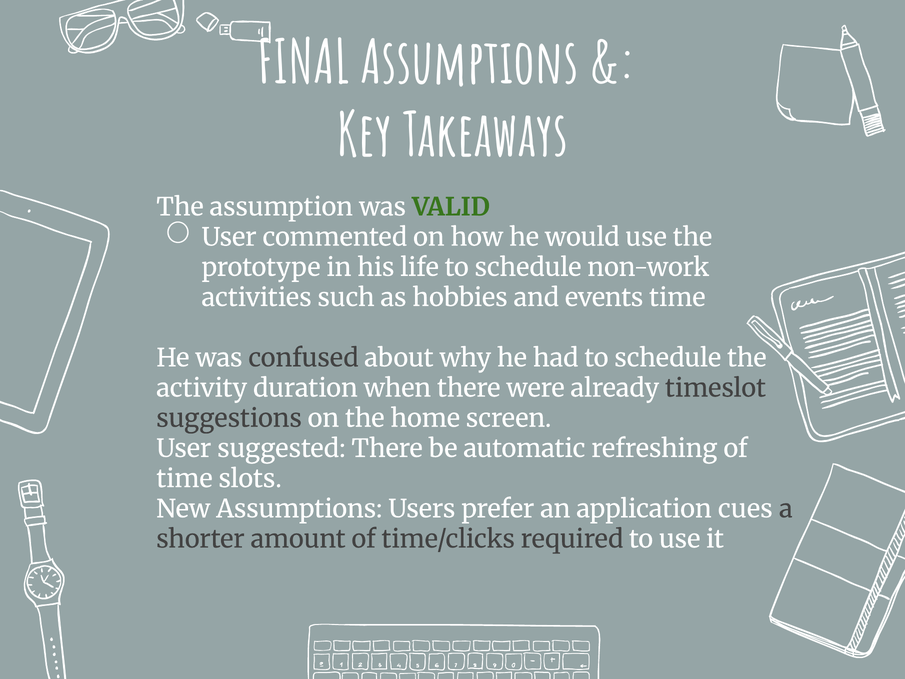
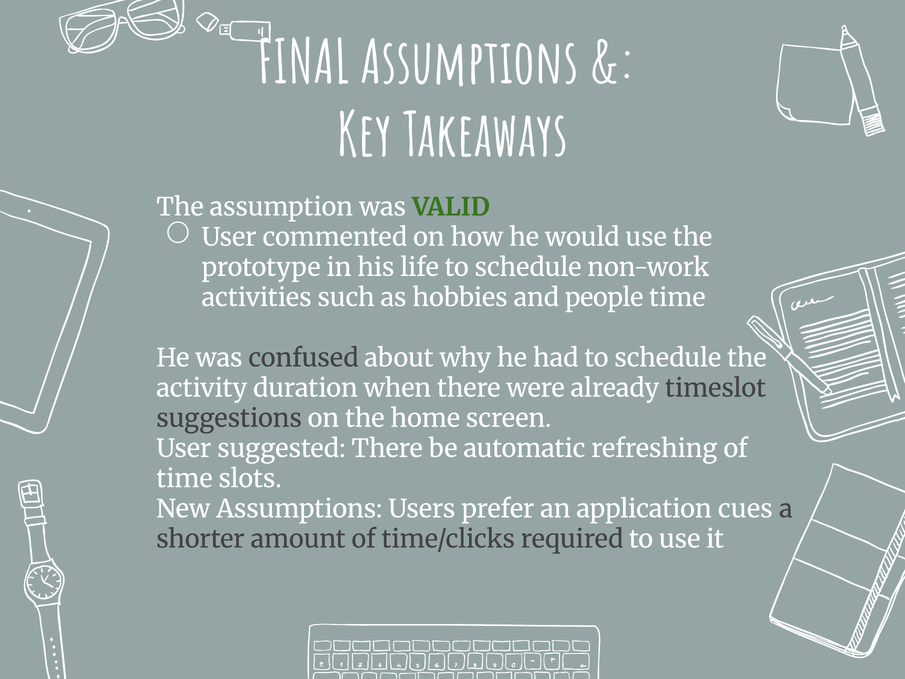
events: events -> people (604, 298)
